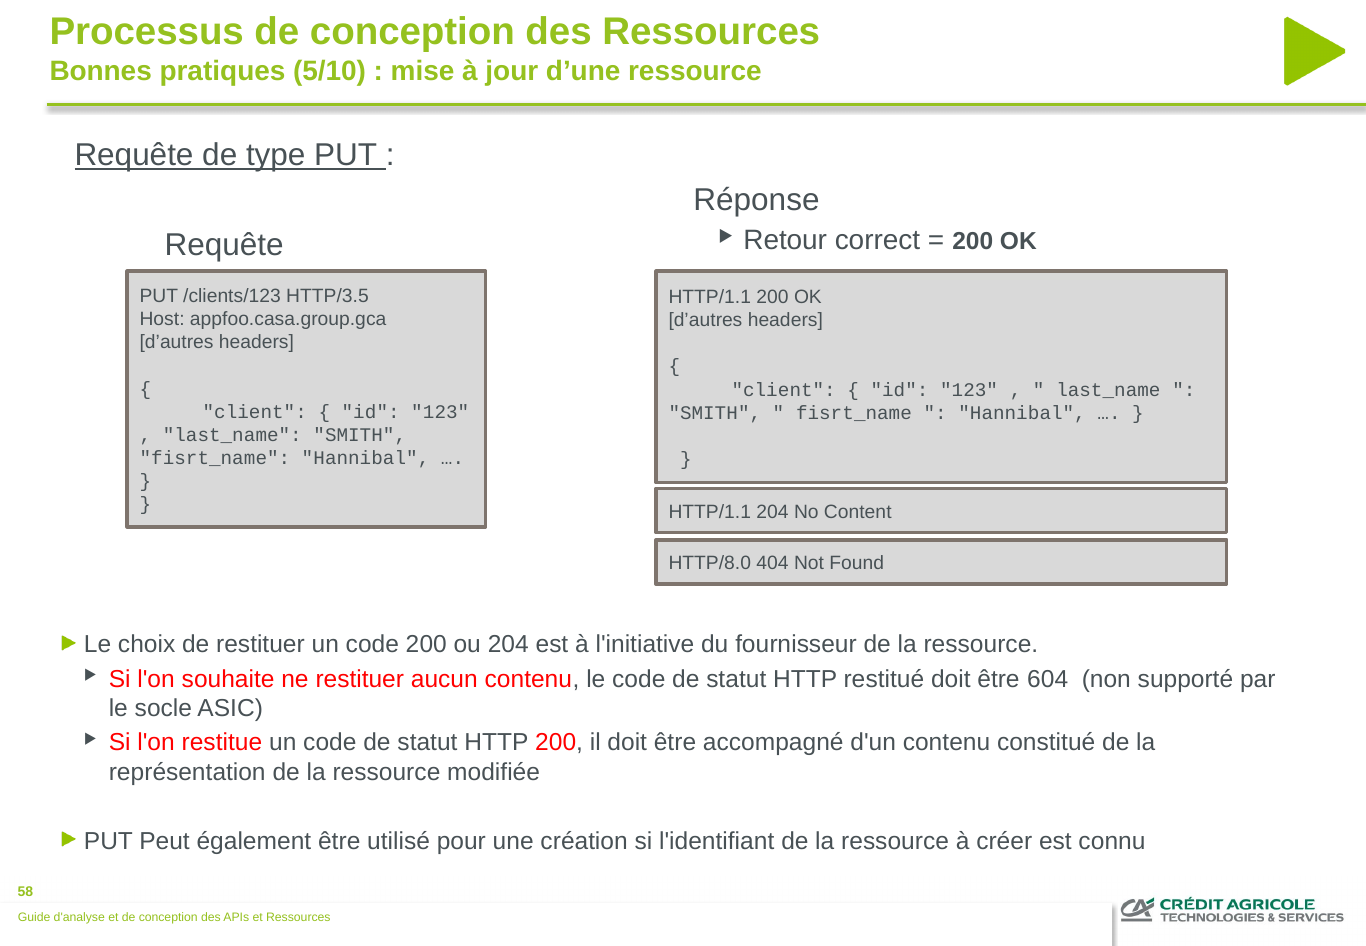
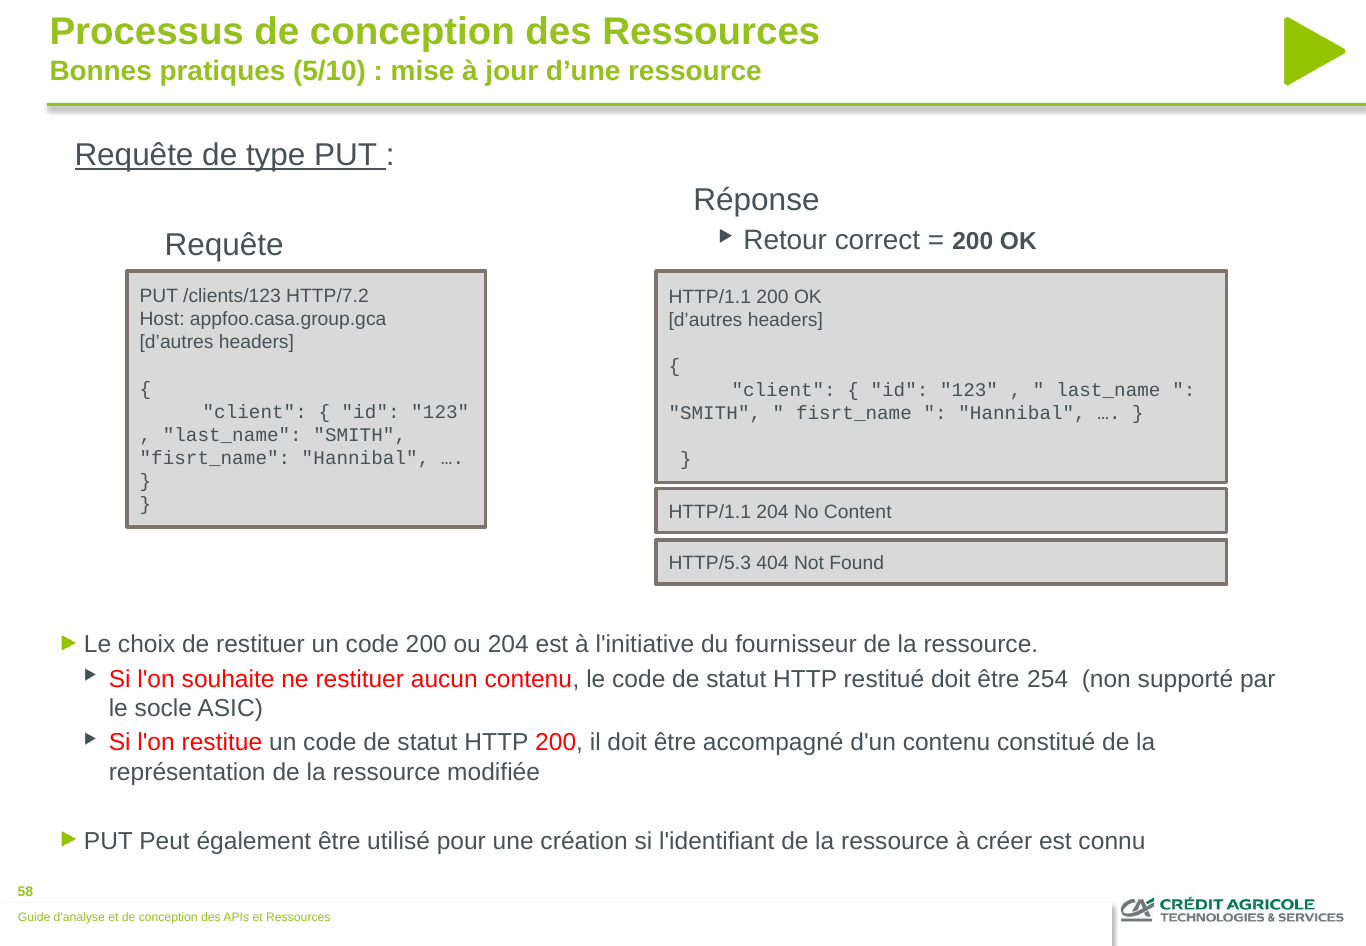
HTTP/3.5: HTTP/3.5 -> HTTP/7.2 (327, 296)
HTTP/8.0: HTTP/8.0 -> HTTP/5.3 (710, 563)
604: 604 -> 254 (1048, 679)
